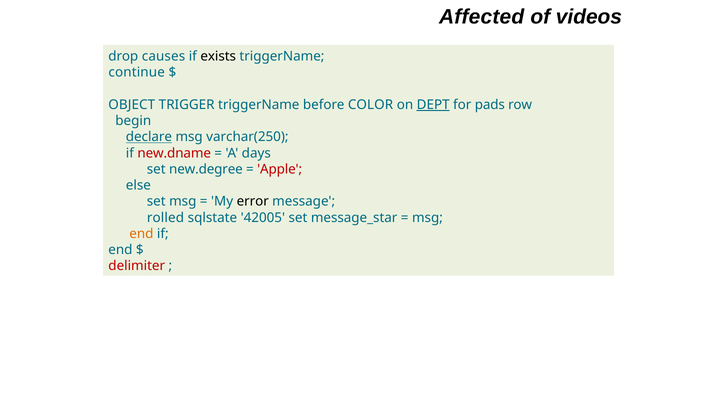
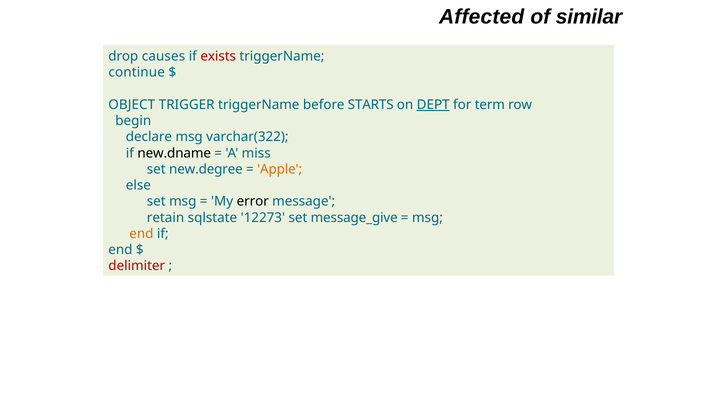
videos: videos -> similar (589, 17)
exists colour: black -> red (218, 56)
COLOR: COLOR -> STARTS (371, 105)
pads: pads -> term (490, 105)
declare underline: present -> none (149, 137)
varchar(250: varchar(250 -> varchar(322 (247, 137)
new.dname colour: red -> black (174, 153)
days: days -> miss (256, 153)
Apple colour: red -> orange (280, 169)
rolled: rolled -> retain (166, 218)
42005: 42005 -> 12273 (263, 218)
message_star: message_star -> message_give (354, 218)
